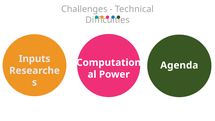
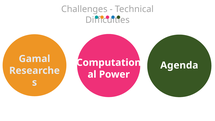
Inputs: Inputs -> Gamal (34, 59)
